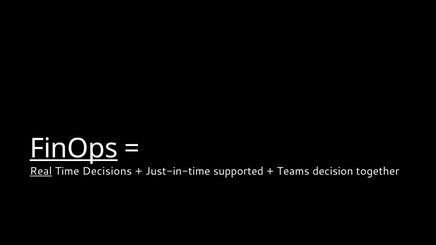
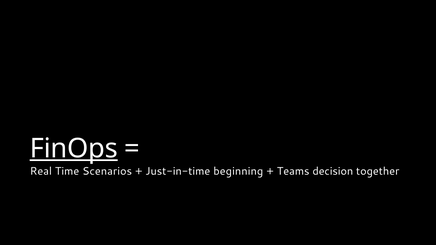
Real underline: present -> none (41, 171)
Decisions: Decisions -> Scenarios (107, 171)
supported: supported -> beginning (238, 171)
